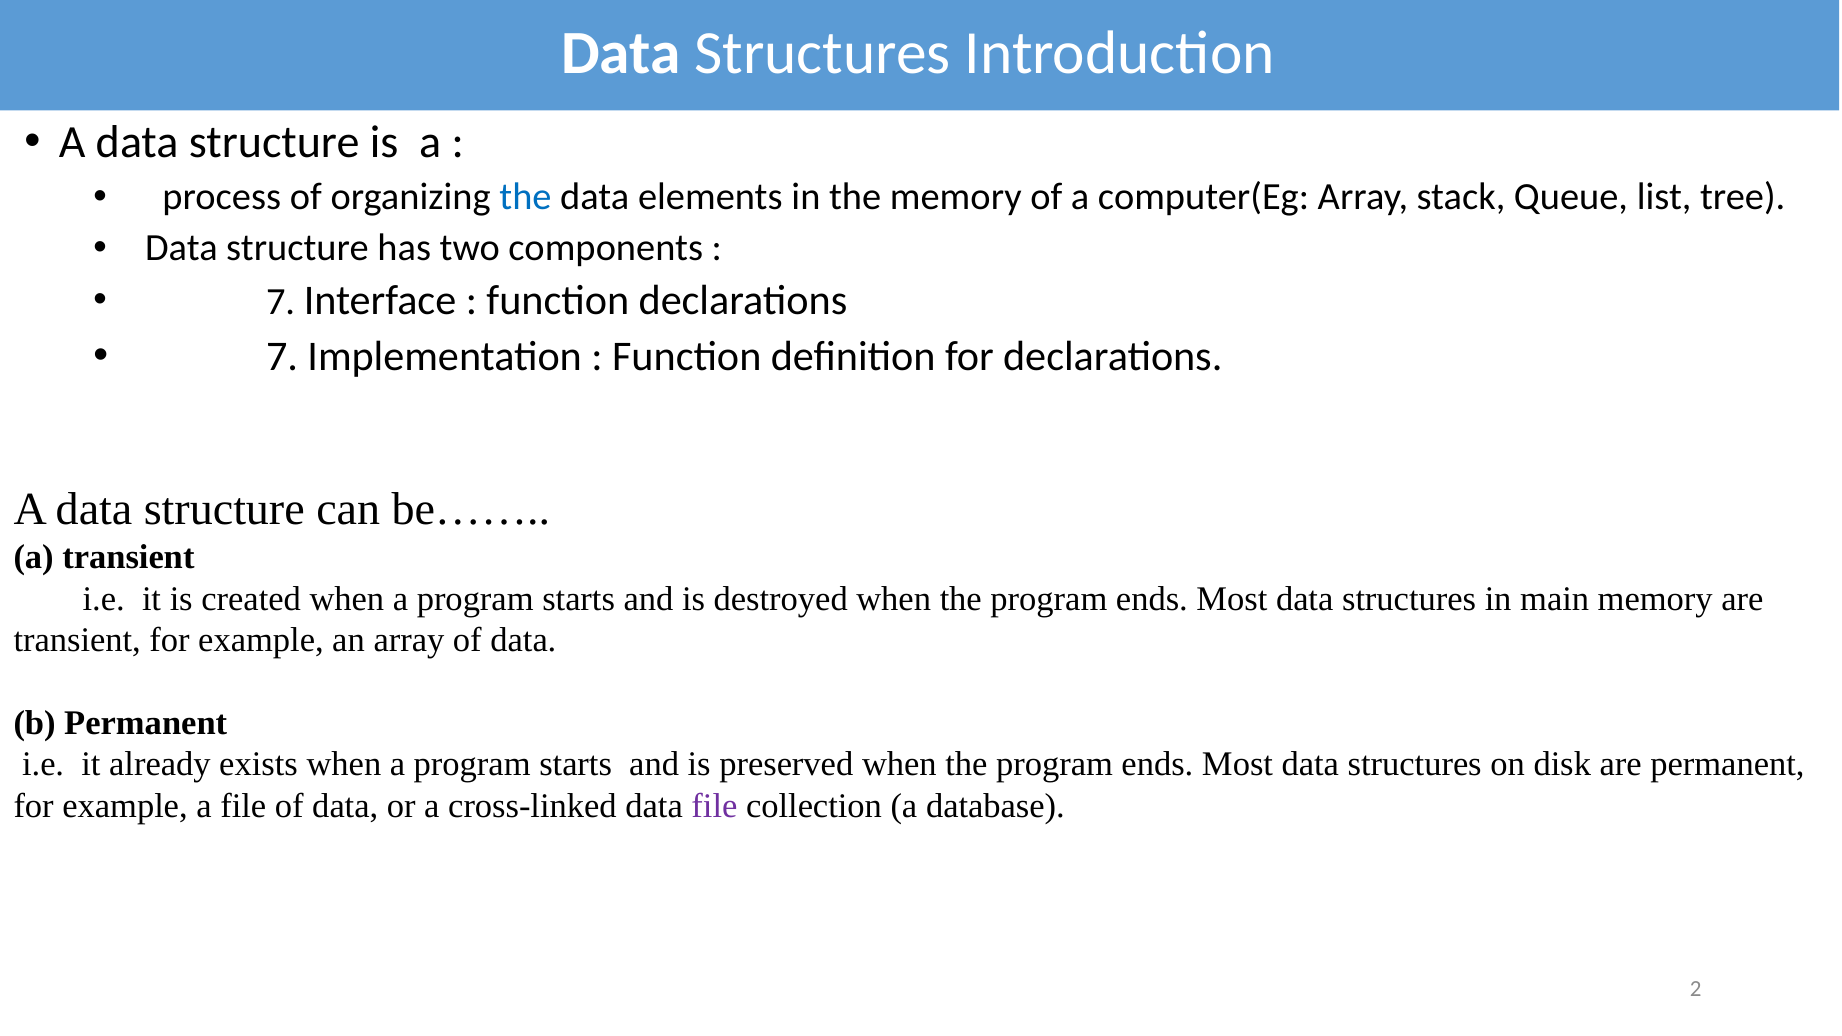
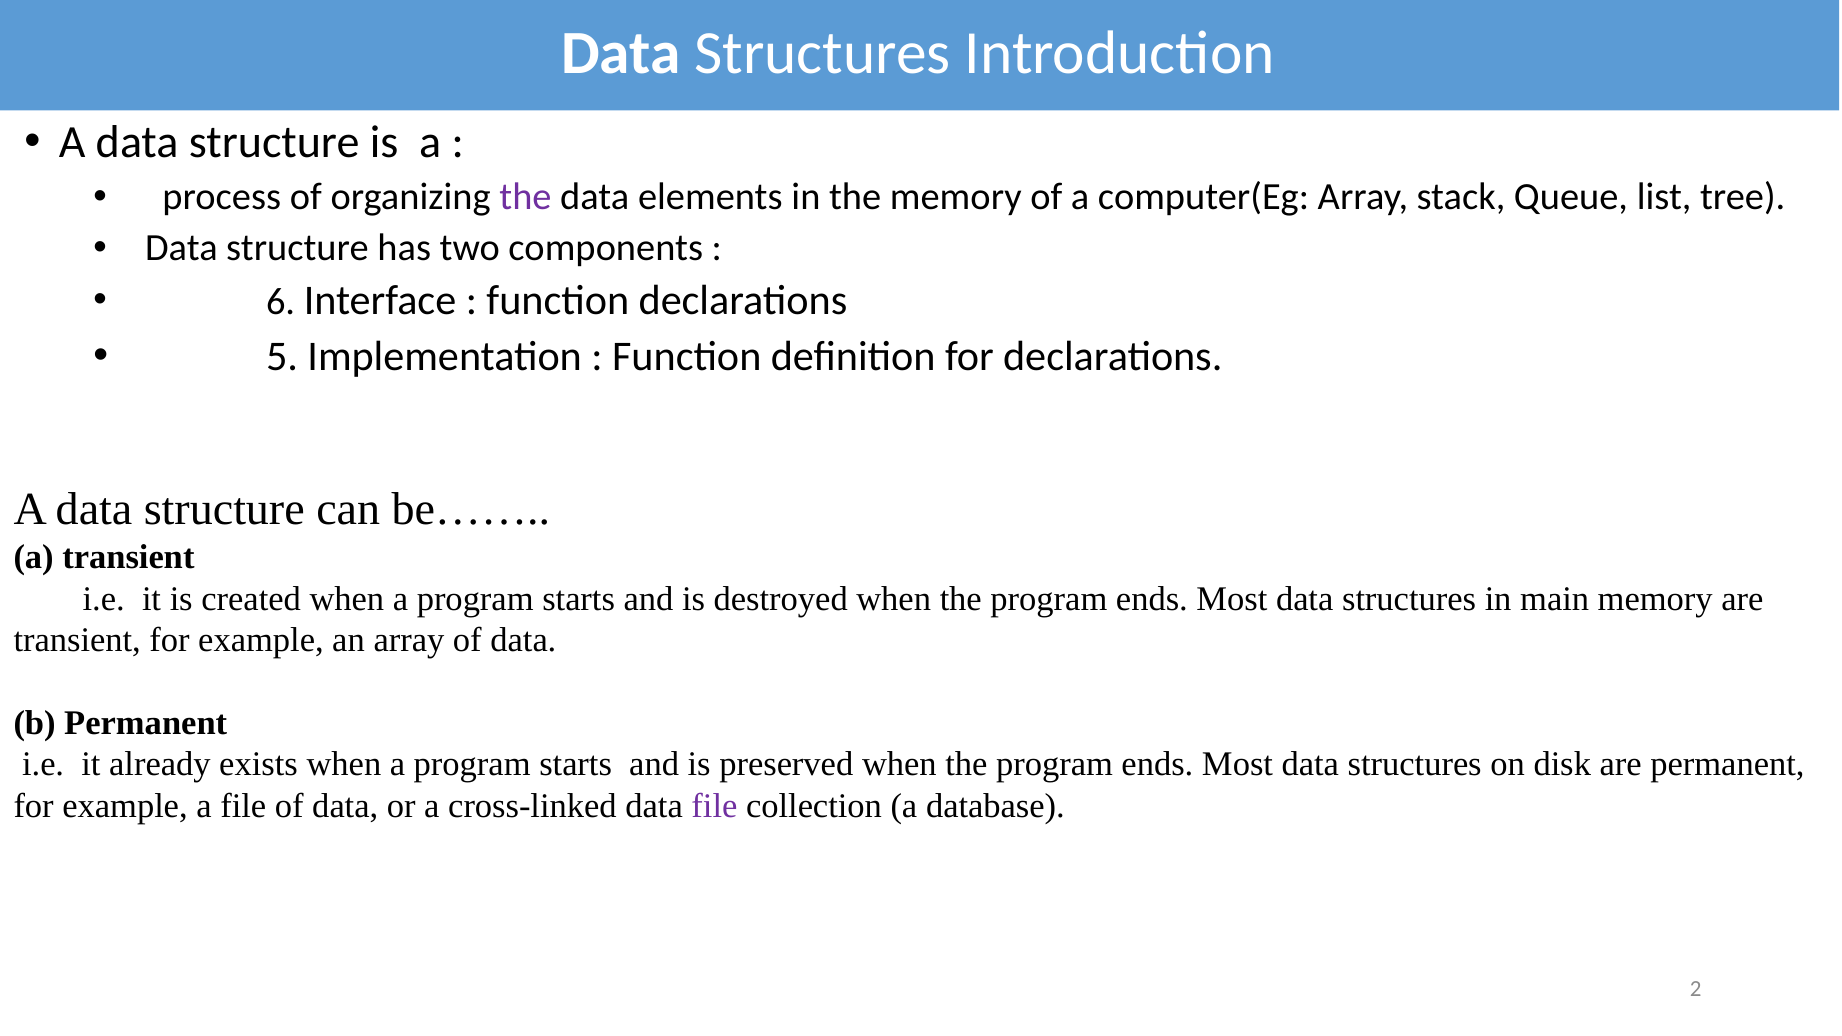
the colour: blue -> purple (525, 197)
7: 7 -> 6 (281, 302)
7: 7 -> 5 (282, 356)
